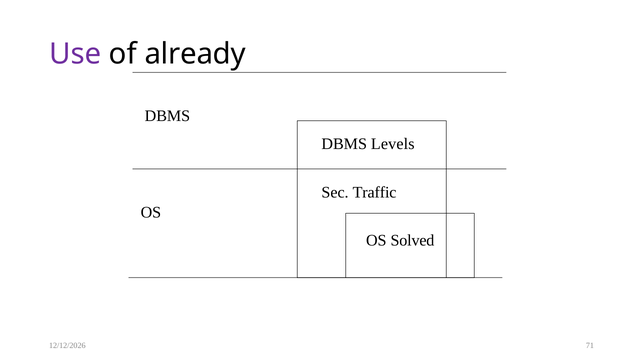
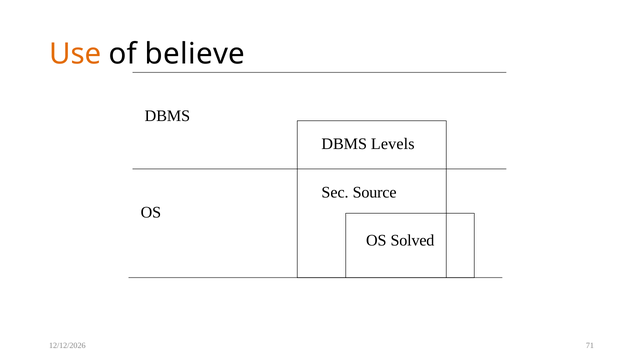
Use colour: purple -> orange (75, 54)
already: already -> believe (195, 54)
Traffic: Traffic -> Source (375, 192)
